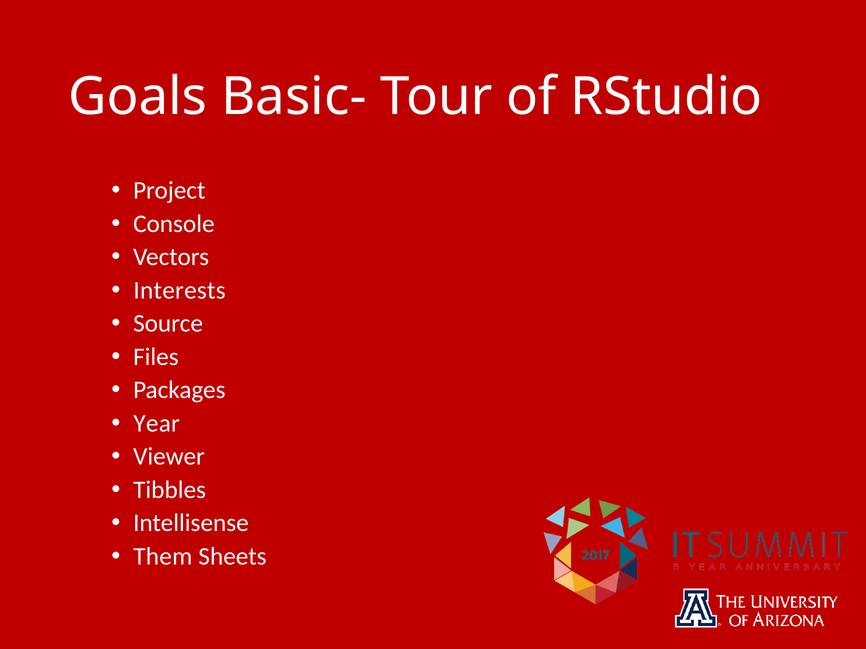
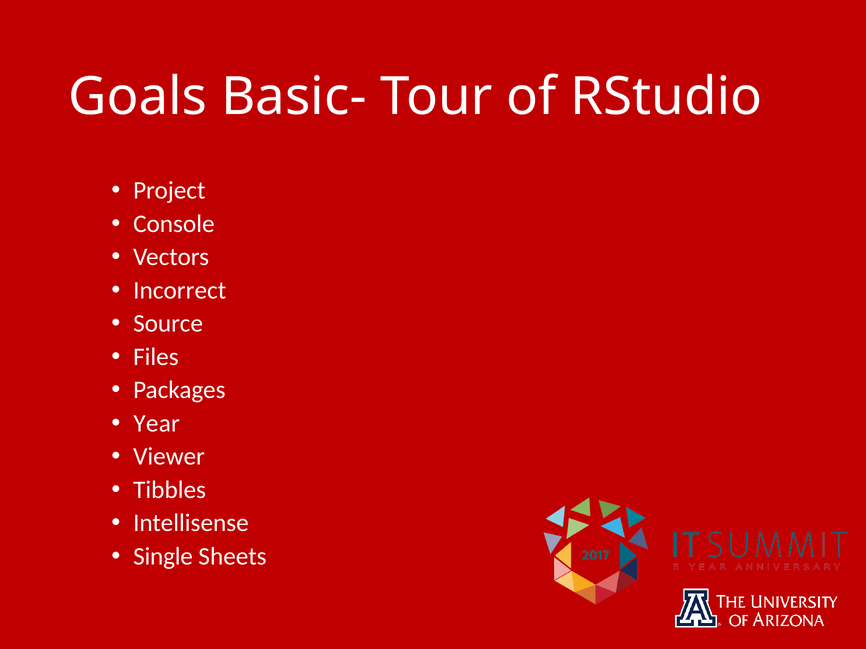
Interests: Interests -> Incorrect (180, 291)
Them: Them -> Single (163, 557)
